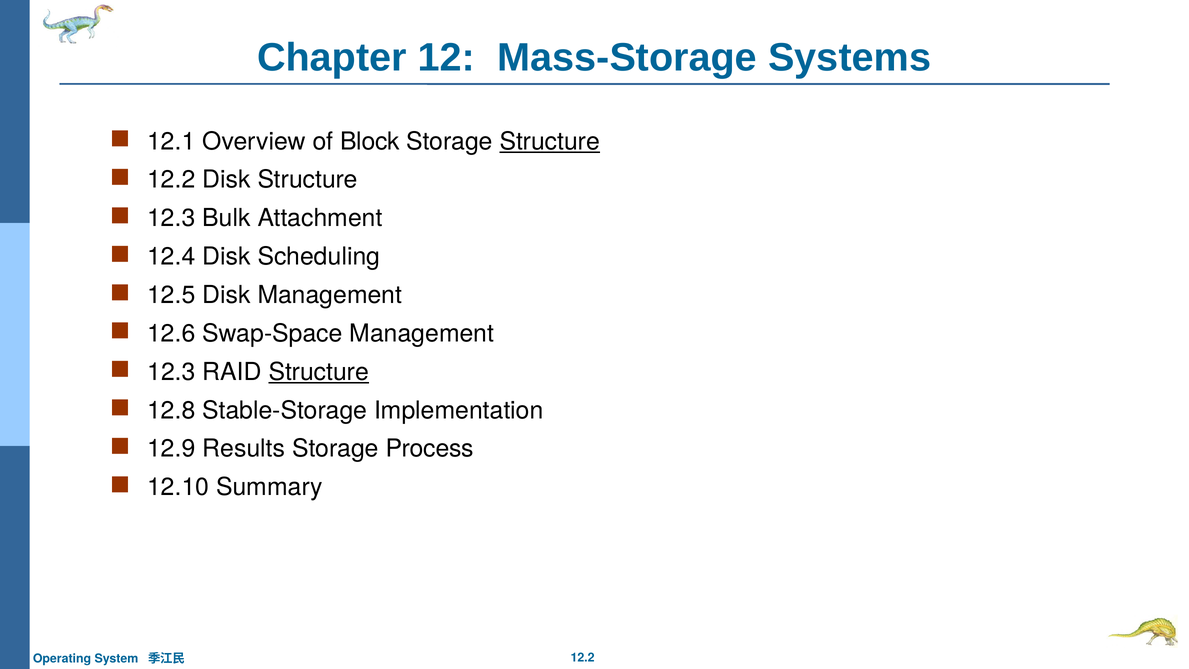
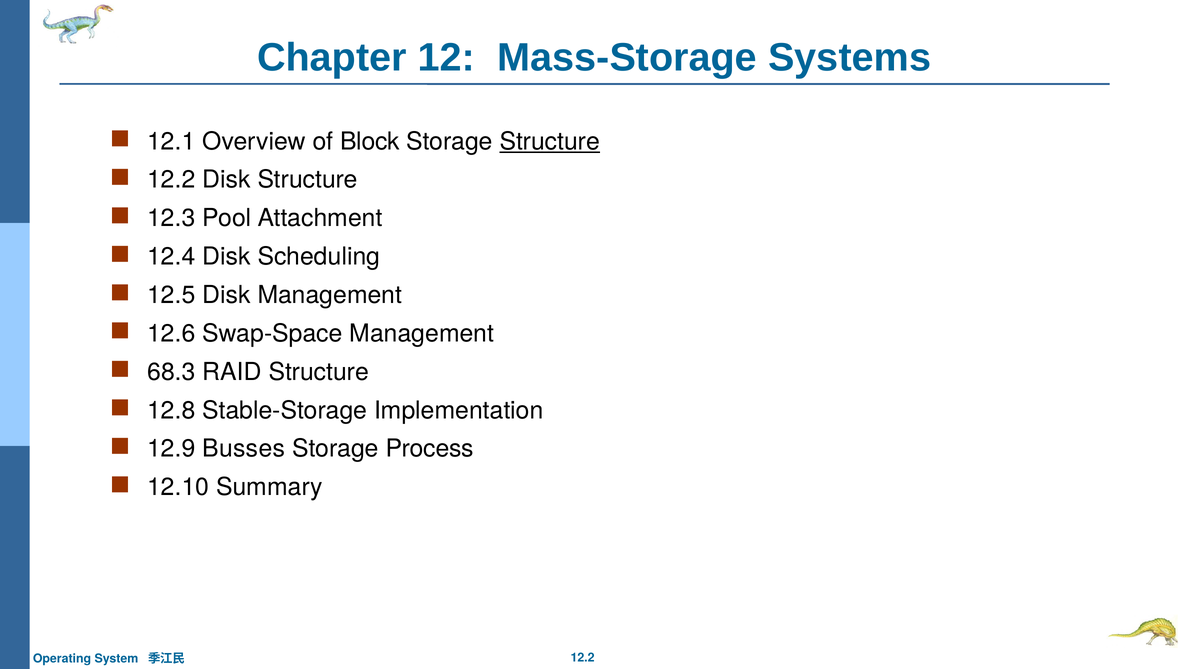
Bulk: Bulk -> Pool (227, 218)
12.3: 12.3 -> 68.3 (171, 372)
Structure underline: present -> none (319, 372)
Results: Results -> Busses (244, 449)
